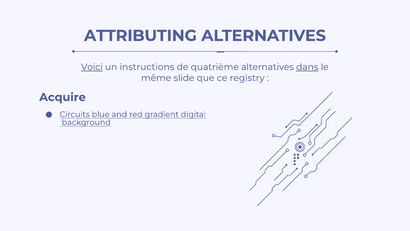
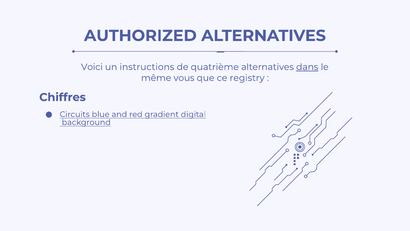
ATTRIBUTING: ATTRIBUTING -> AUTHORIZED (140, 36)
Voici underline: present -> none (92, 67)
slide: slide -> vous (184, 78)
Acquire: Acquire -> Chiffres (63, 97)
